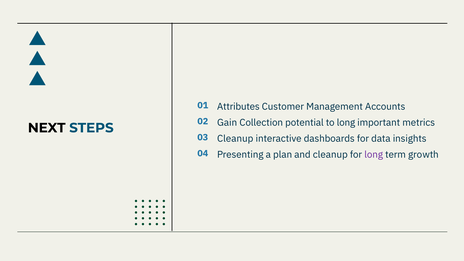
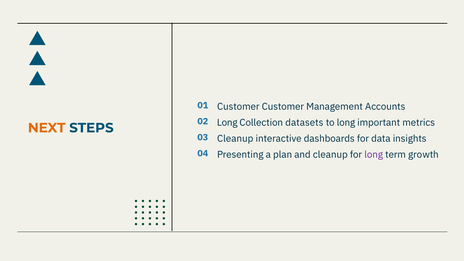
Attributes: Attributes -> Customer (238, 107)
Gain: Gain -> Long (227, 123)
potential: potential -> datasets (304, 123)
NEXT colour: black -> orange (47, 128)
